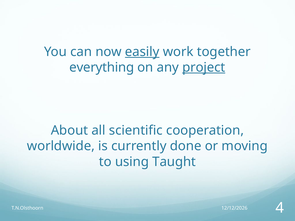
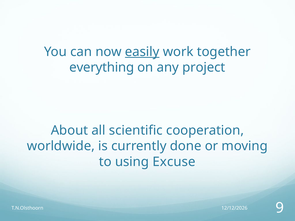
project underline: present -> none (204, 68)
Taught: Taught -> Excuse (174, 162)
4: 4 -> 9 (280, 208)
